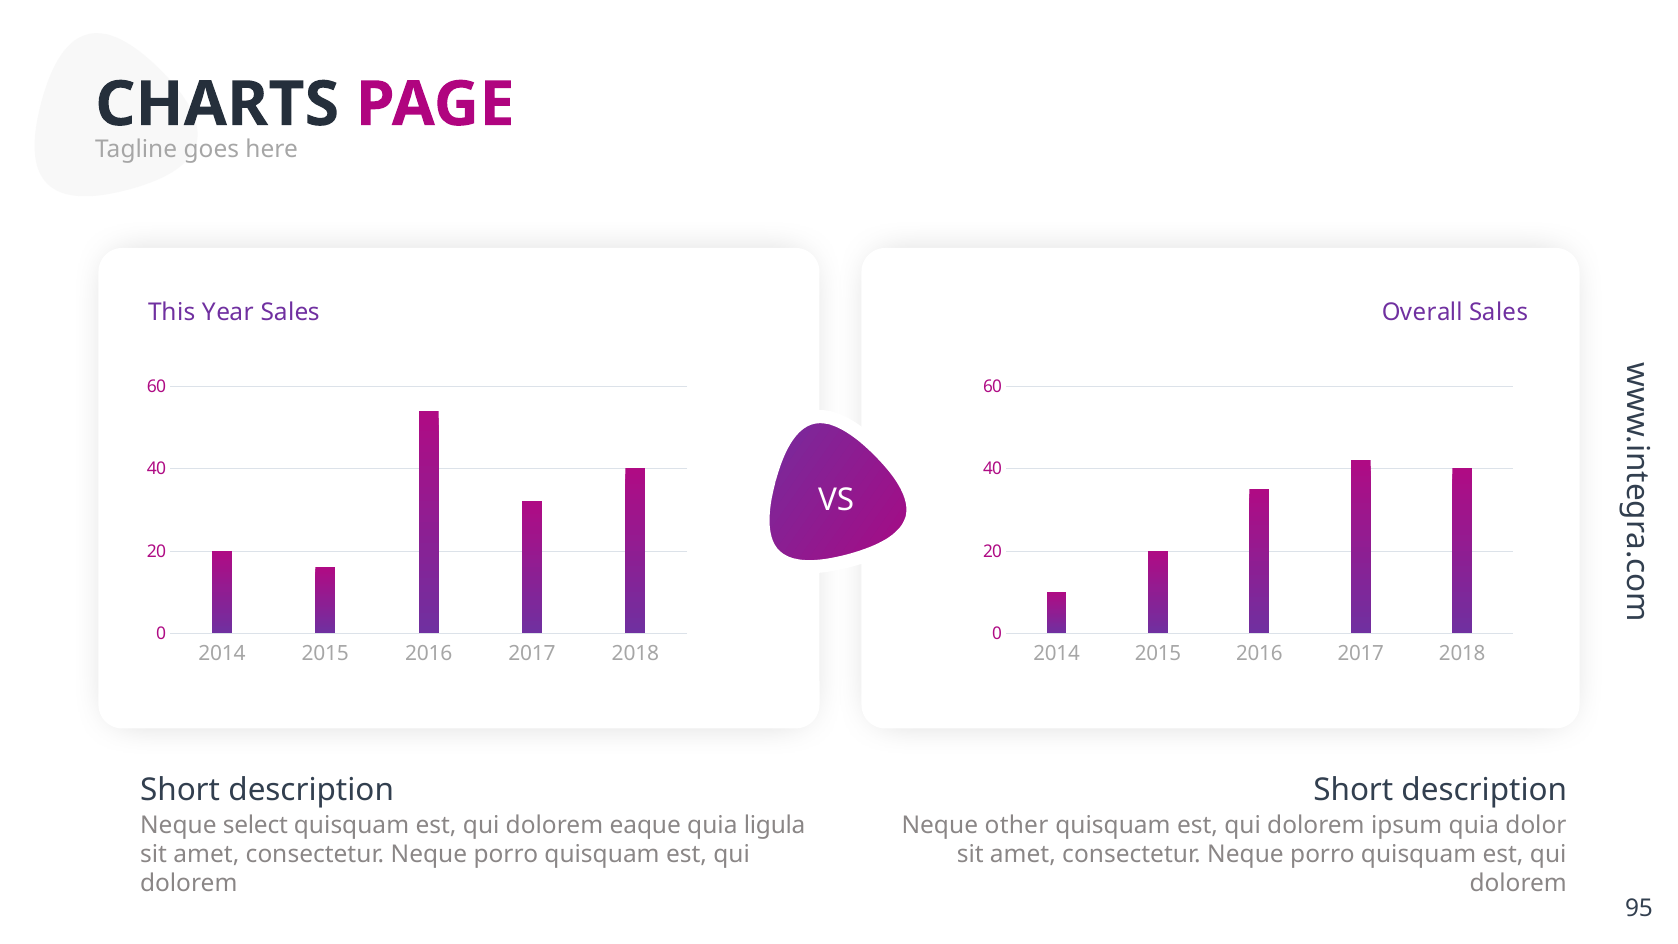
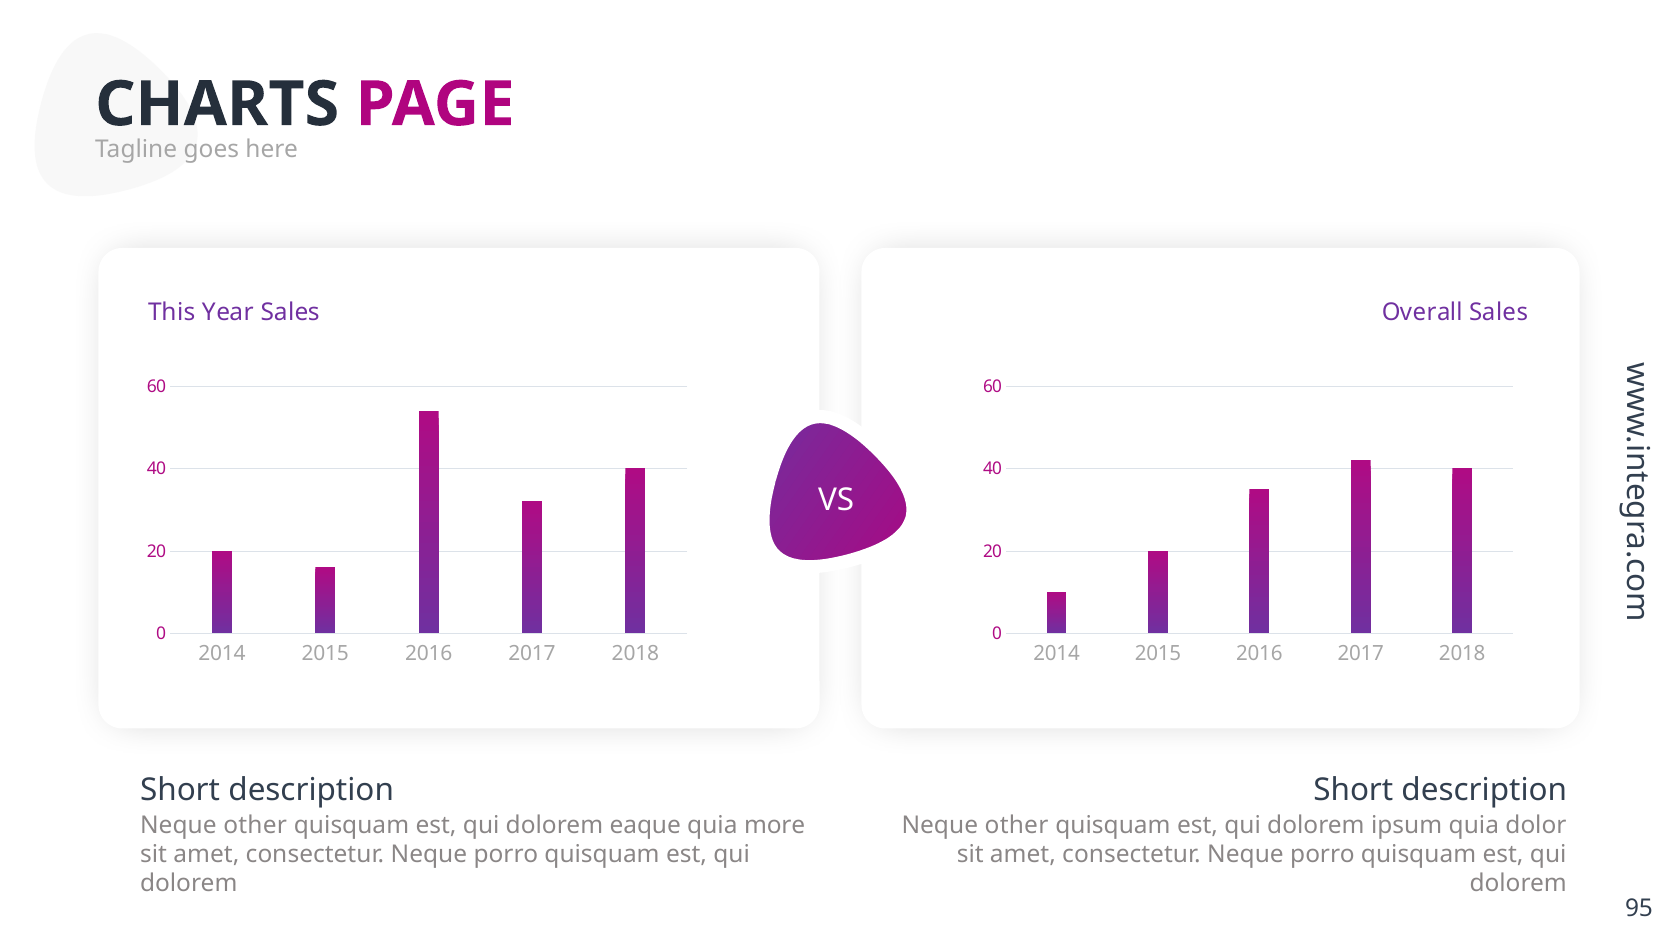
select: select -> other (255, 825)
ligula: ligula -> more (775, 825)
